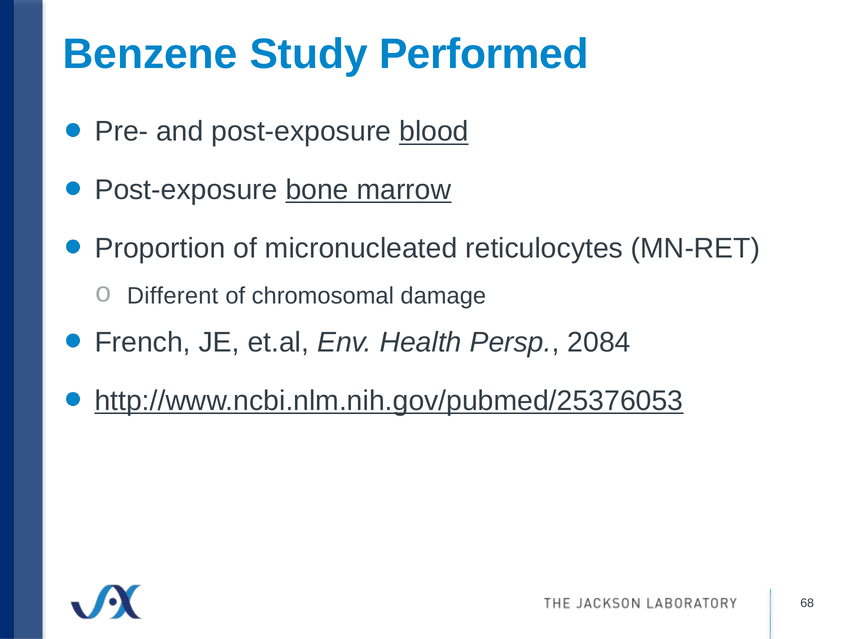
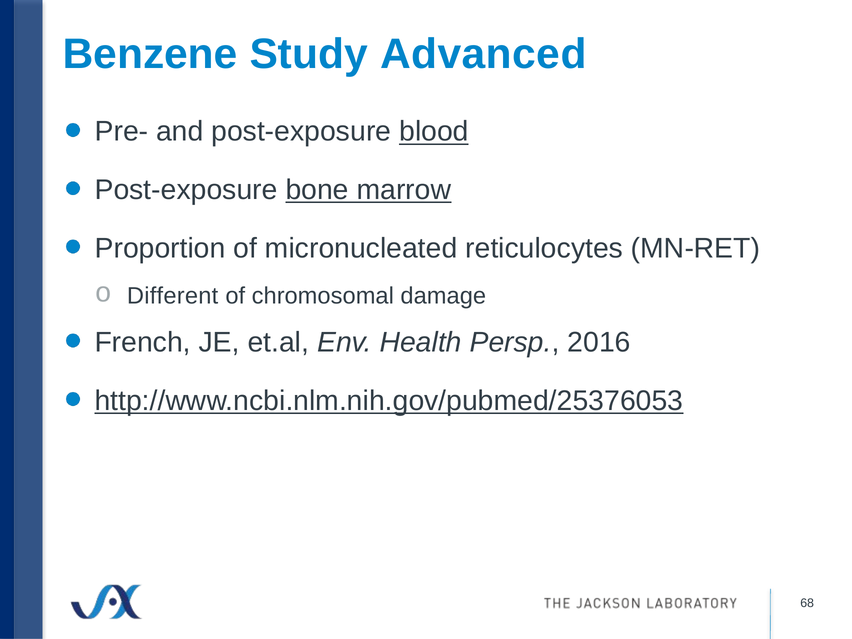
Performed: Performed -> Advanced (483, 54)
2084: 2084 -> 2016 (599, 342)
